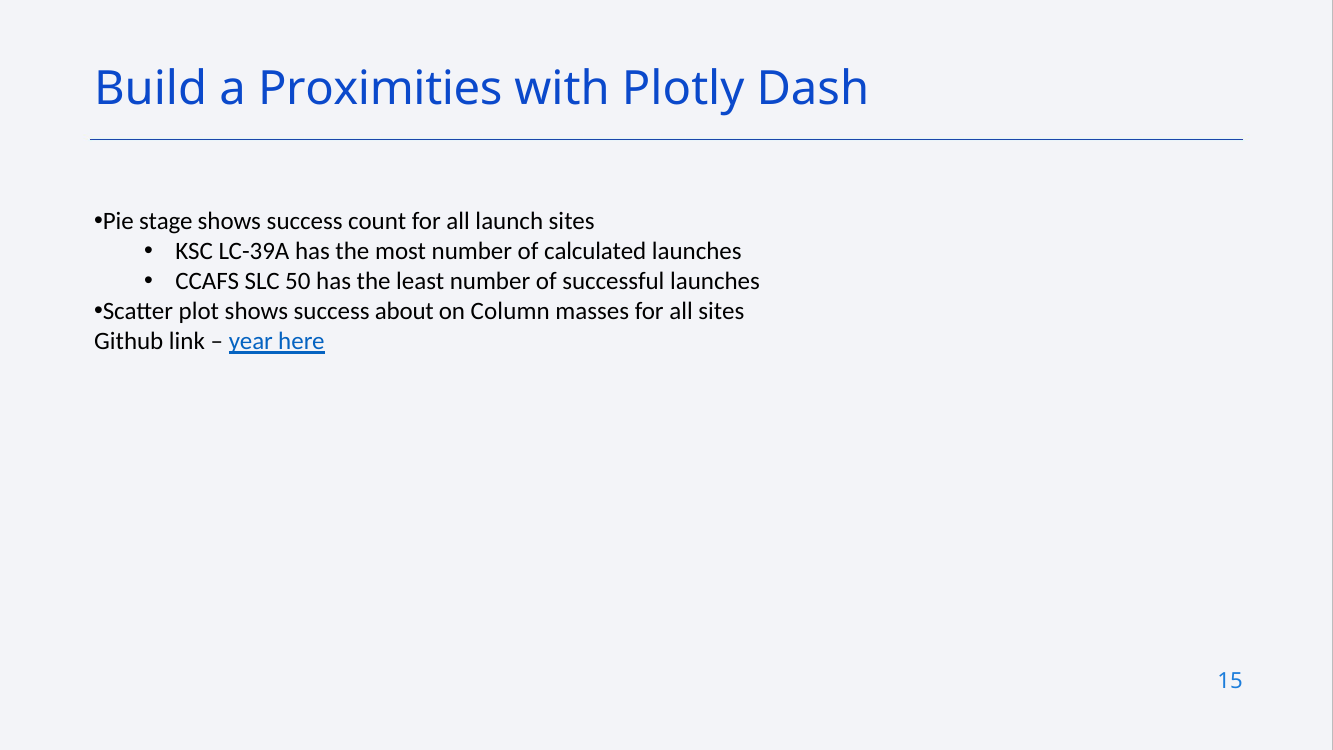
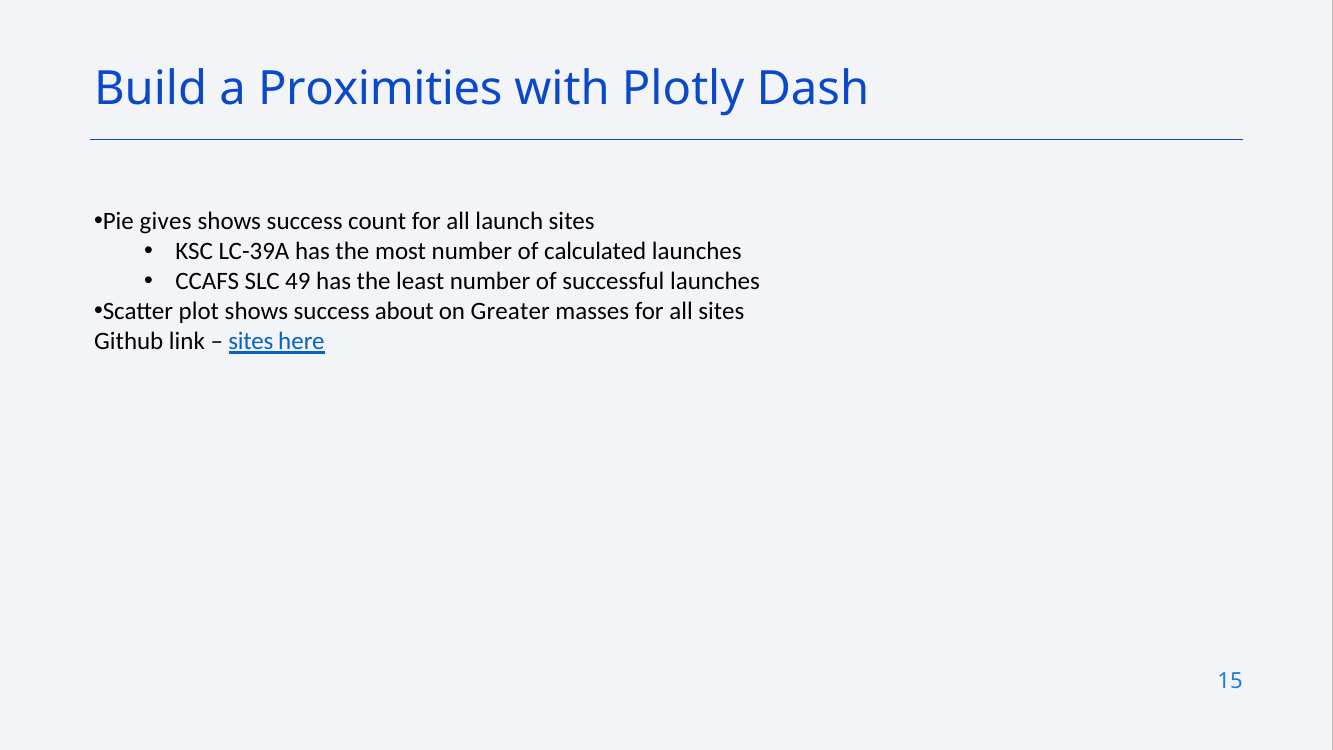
stage: stage -> gives (166, 221)
50: 50 -> 49 (298, 281)
Column: Column -> Greater (510, 311)
year: year -> sites (251, 341)
